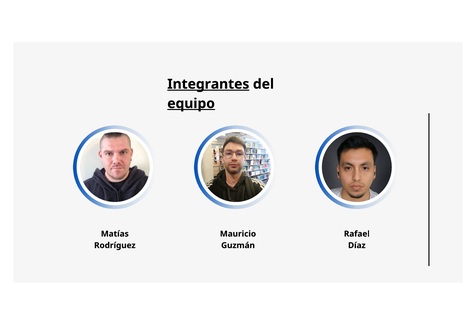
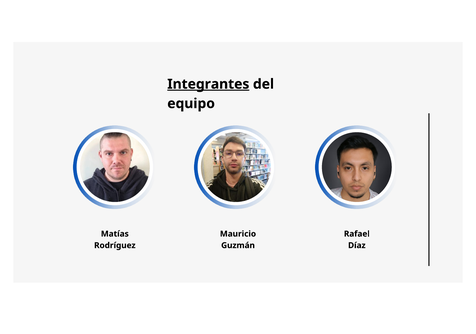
equipo underline: present -> none (191, 104)
